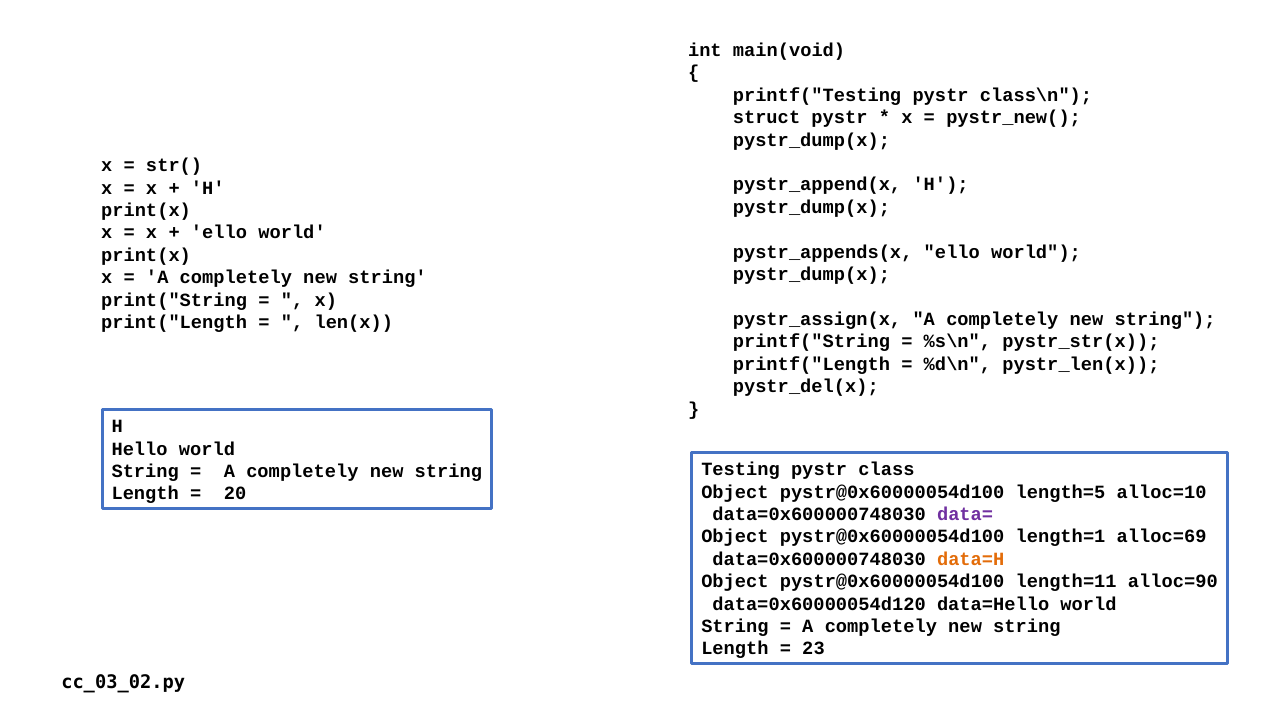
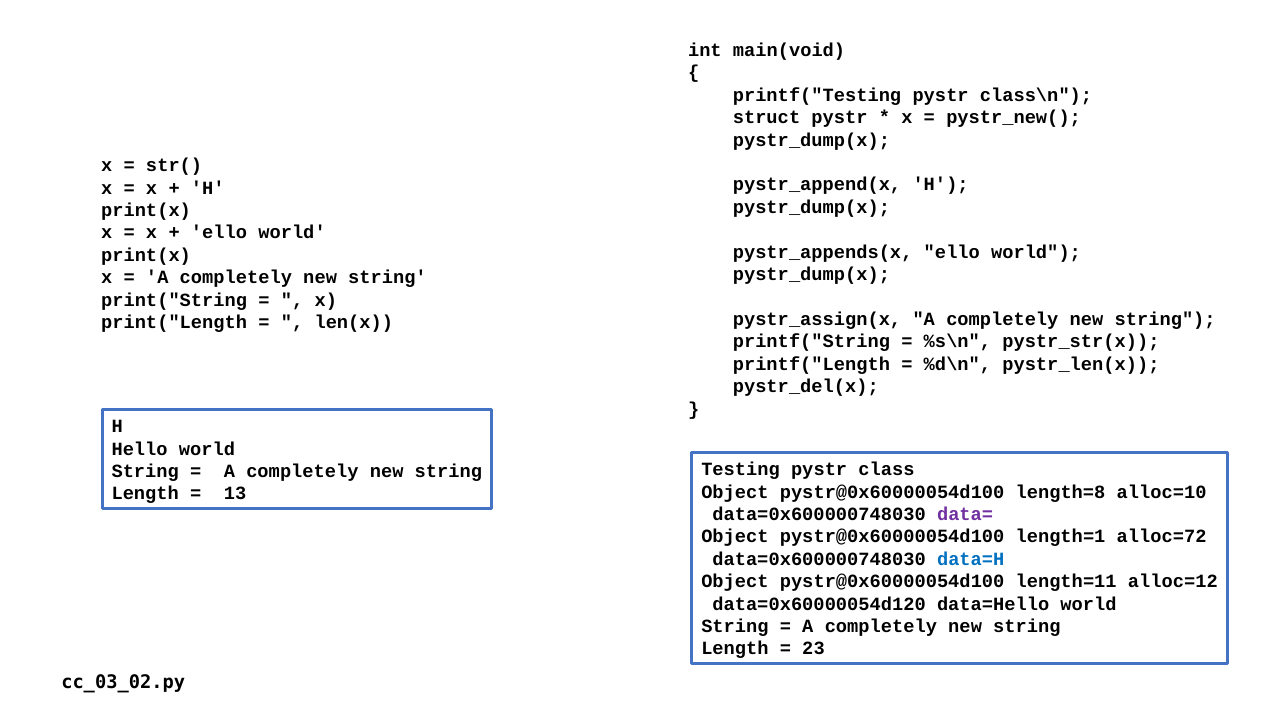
length=5: length=5 -> length=8 (1060, 492)
20: 20 -> 13 (235, 494)
alloc=69: alloc=69 -> alloc=72 (1162, 537)
data=H colour: orange -> blue (971, 560)
alloc=90: alloc=90 -> alloc=12 (1173, 582)
